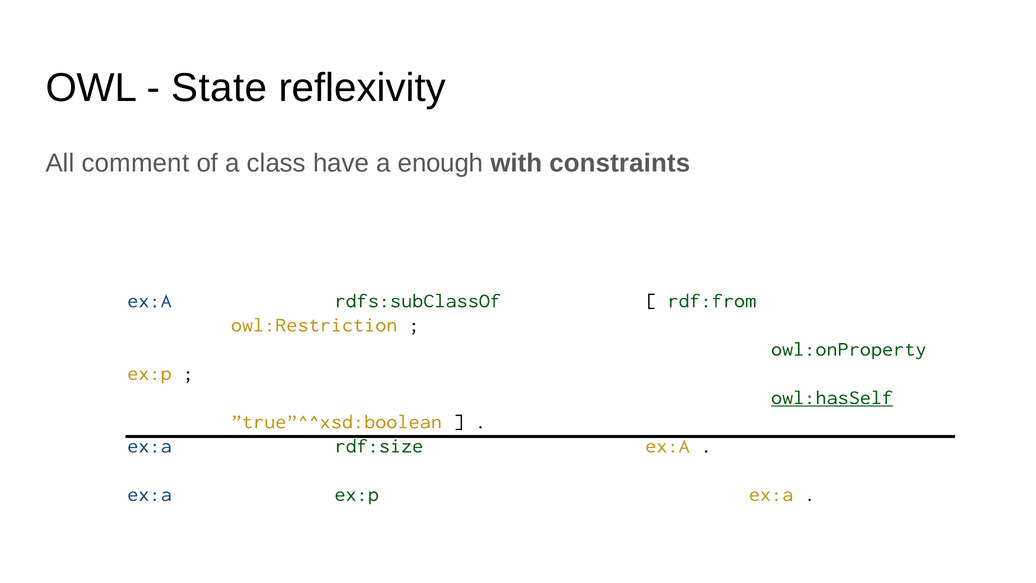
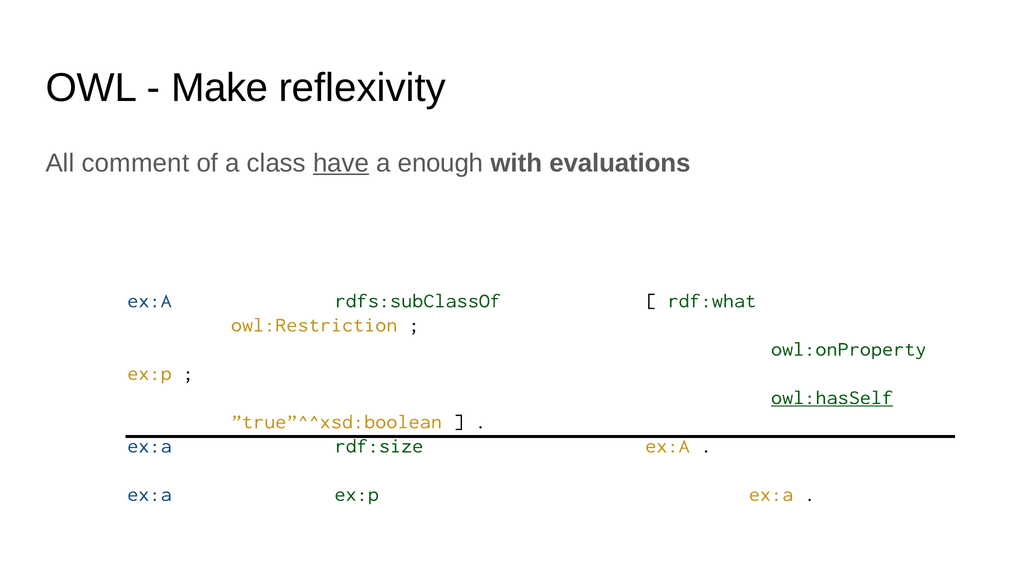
State: State -> Make (220, 88)
have underline: none -> present (341, 163)
constraints: constraints -> evaluations (620, 163)
rdf:from: rdf:from -> rdf:what (712, 300)
